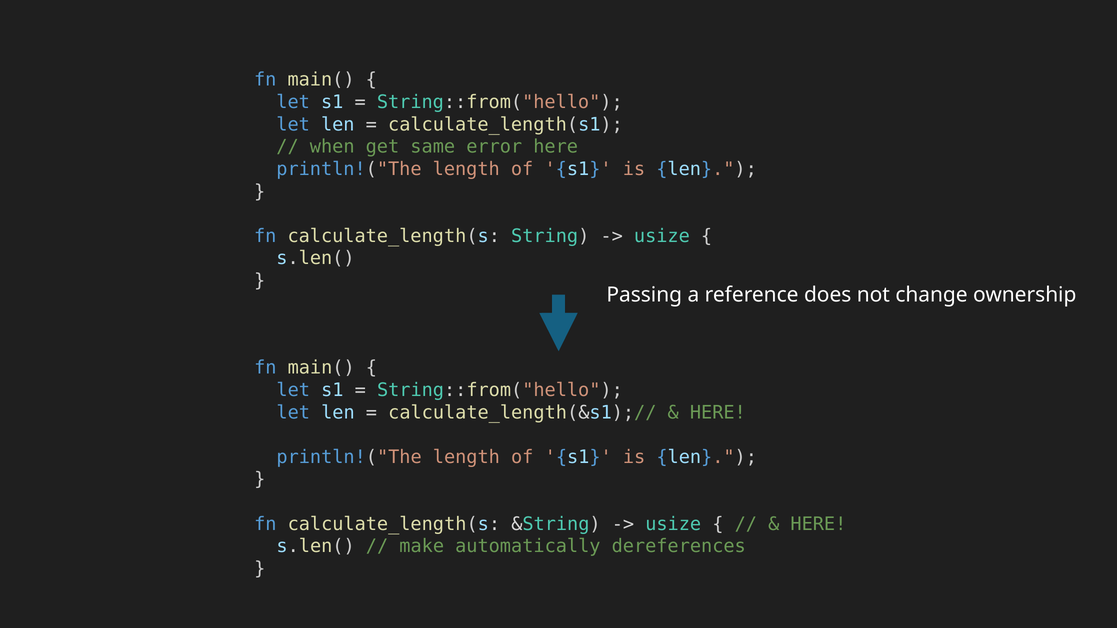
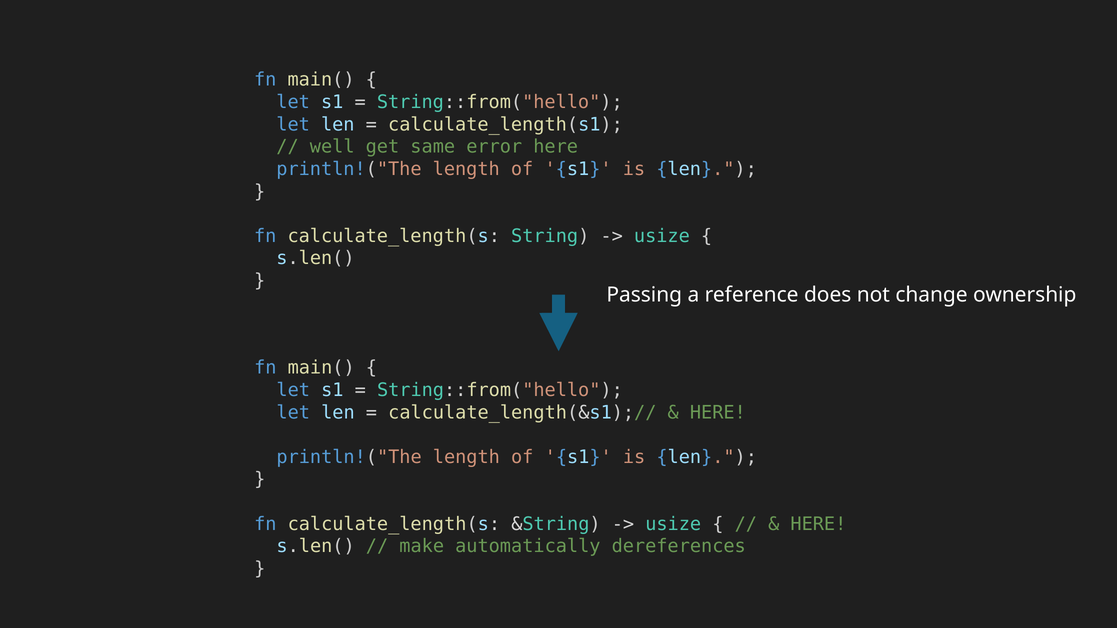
when: when -> well (332, 147)
